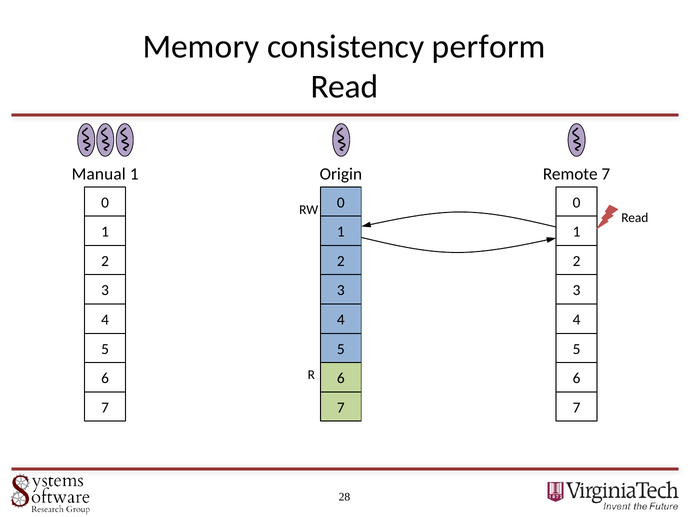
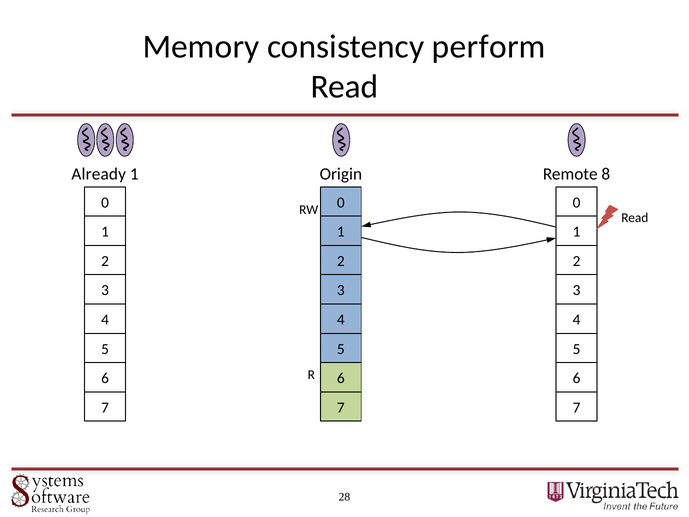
Manual: Manual -> Already (99, 174)
Remote 7: 7 -> 8 (606, 174)
